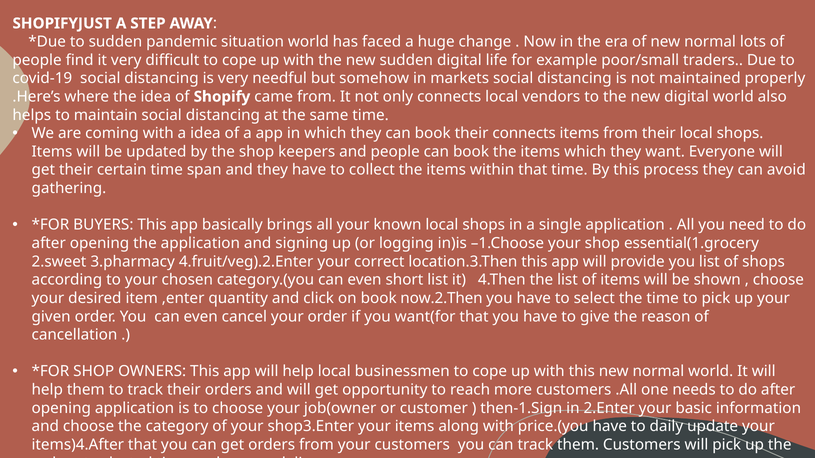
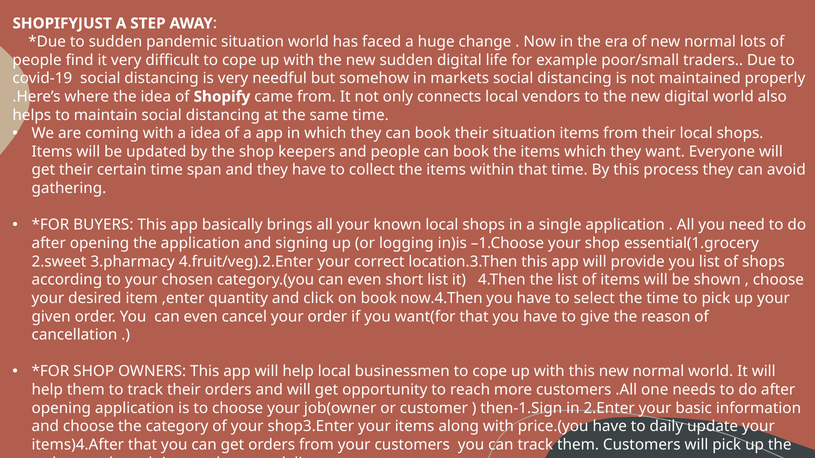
their connects: connects -> situation (524, 133)
now.2.Then: now.2.Then -> now.4.Then (441, 298)
